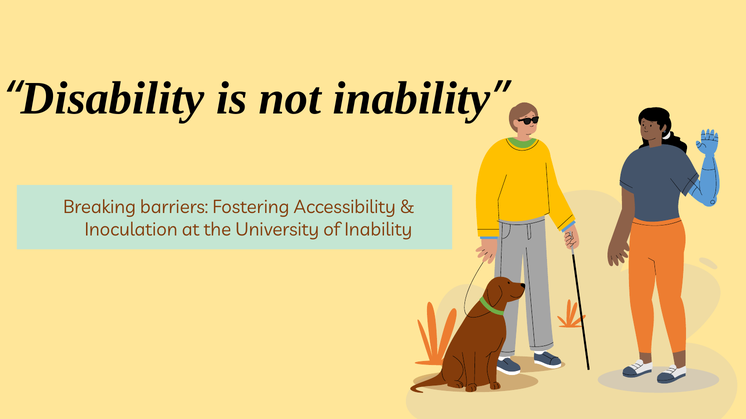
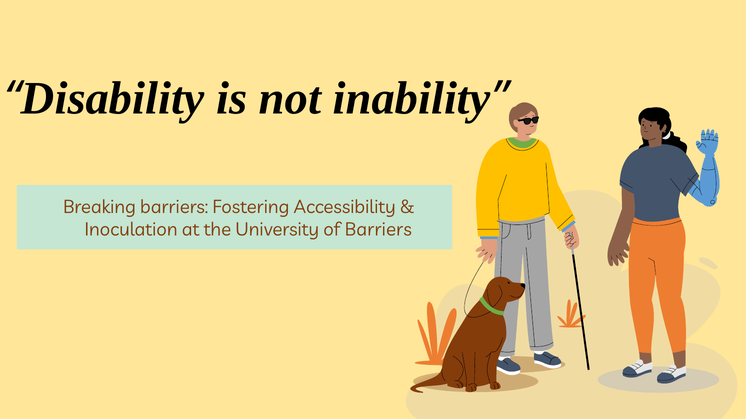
of Inability: Inability -> Barriers (378, 230)
